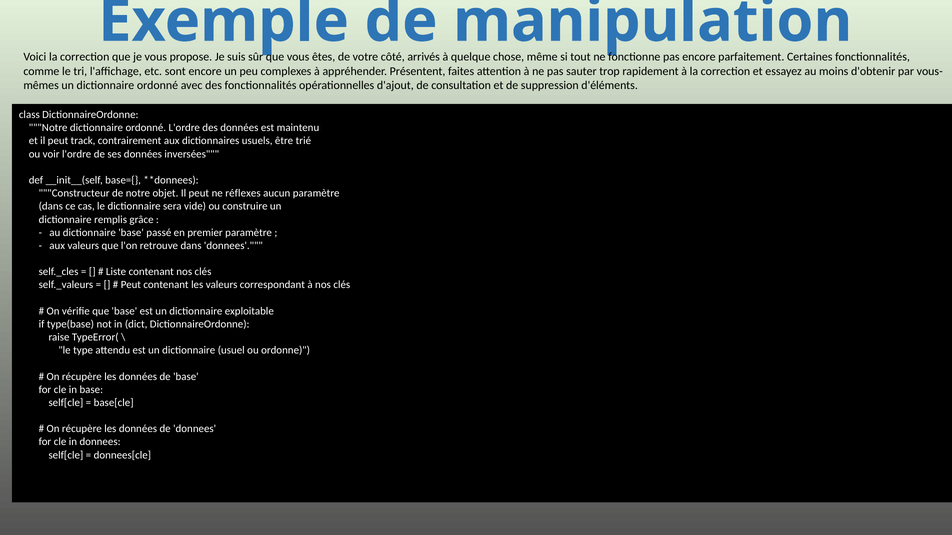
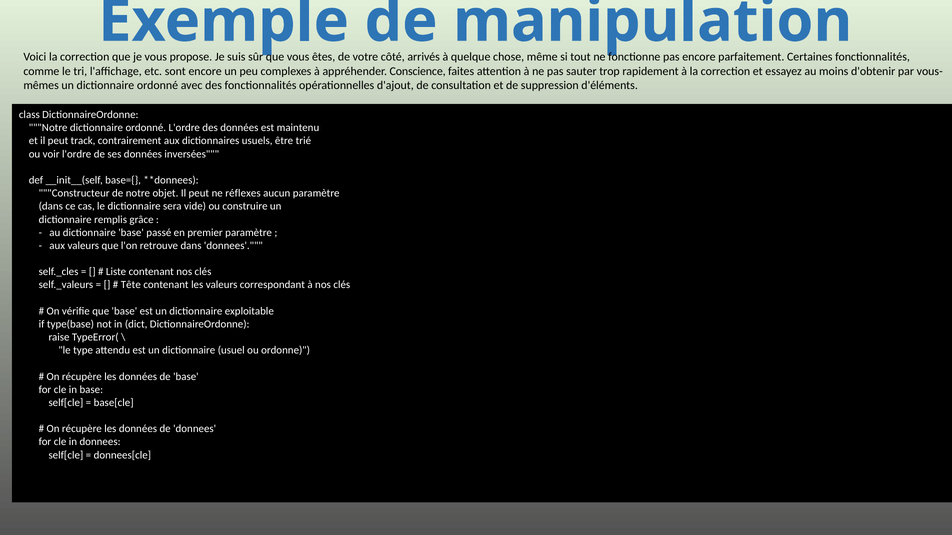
Présentent: Présentent -> Conscience (418, 71)
Peut: Peut -> Tête (131, 285)
